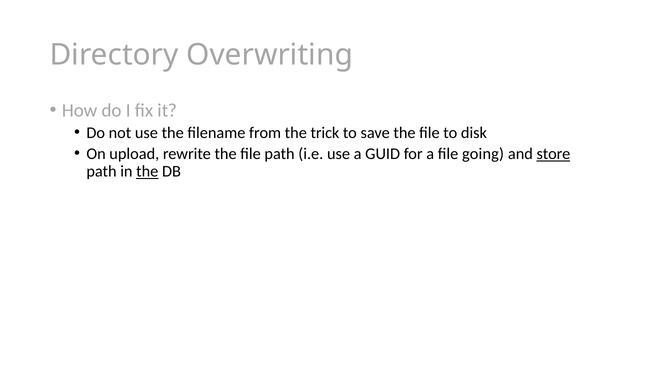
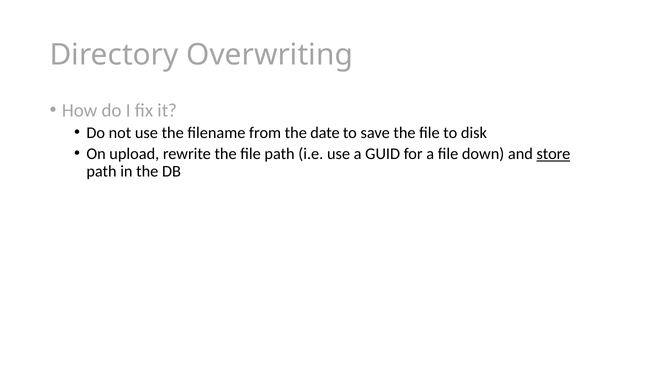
trick: trick -> date (325, 133)
going: going -> down (483, 154)
the underline: present -> none (147, 171)
